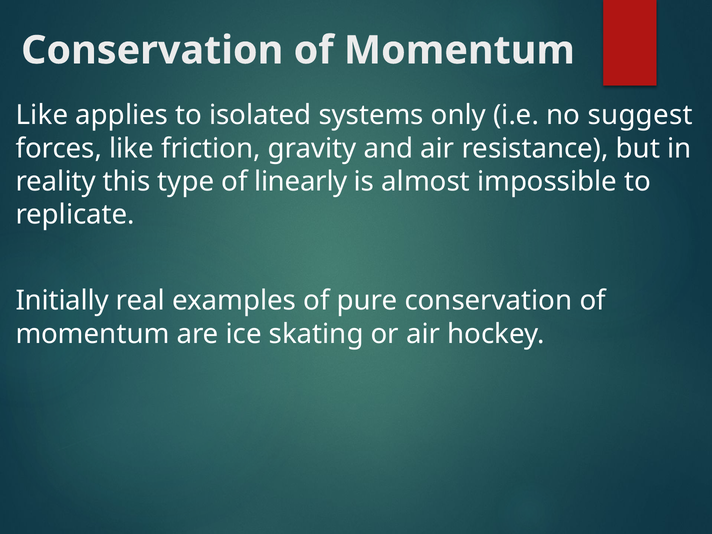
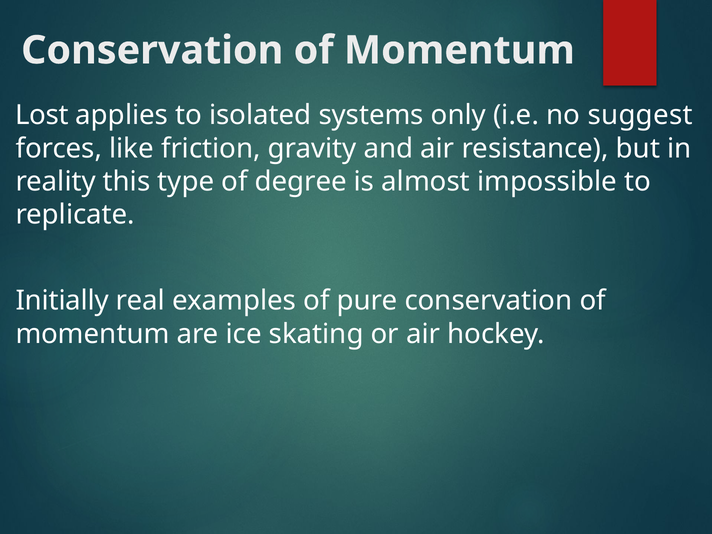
Like: Like -> Lost (42, 115)
linearly: linearly -> degree (301, 182)
